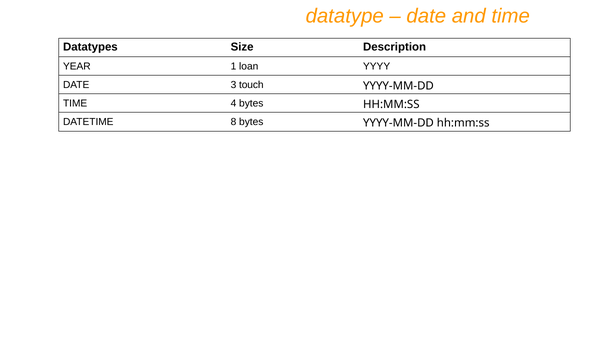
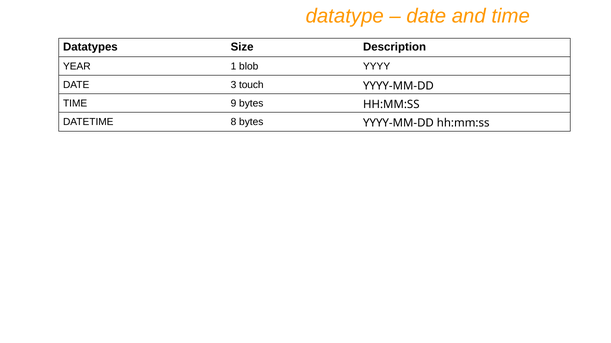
loan: loan -> blob (249, 66)
4: 4 -> 9 (234, 104)
